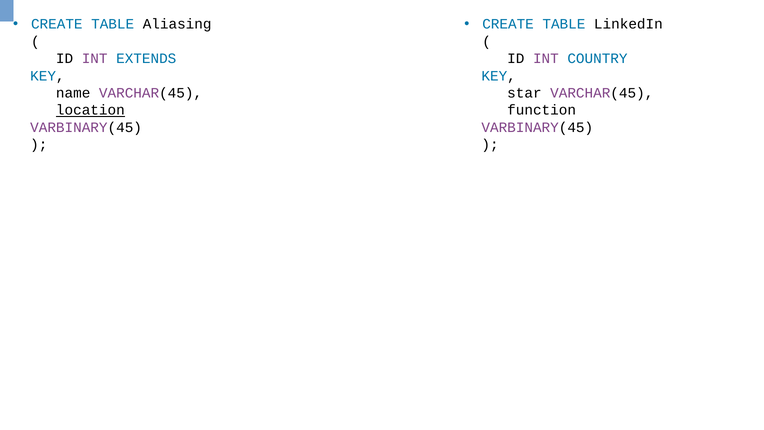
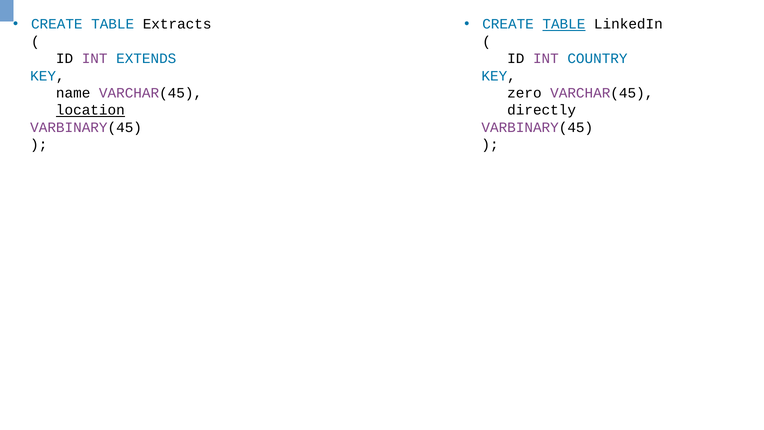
Aliasing: Aliasing -> Extracts (177, 24)
TABLE underline: none -> present (564, 24)
star: star -> zero (524, 93)
function: function -> directly (542, 110)
